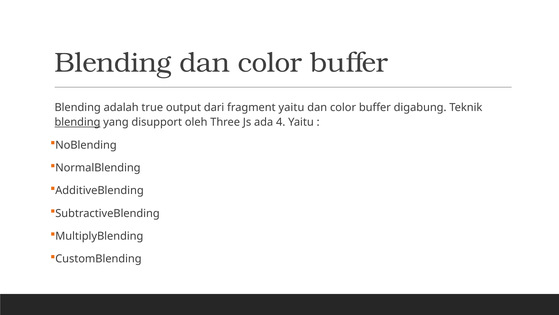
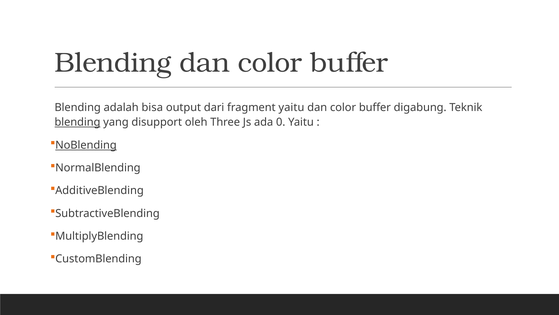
true: true -> bisa (152, 107)
4: 4 -> 0 (281, 122)
NoBlending underline: none -> present (86, 145)
